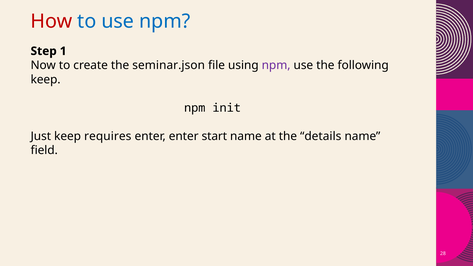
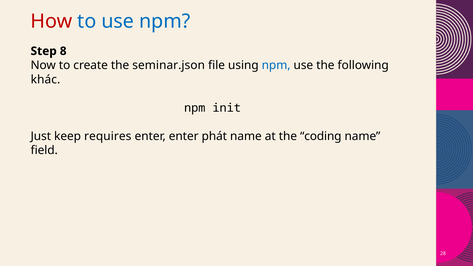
1: 1 -> 8 (63, 51)
npm colour: purple -> blue (276, 65)
keep: keep -> khác (45, 79)
start: start -> phát (214, 136)
details: details -> coding (321, 136)
